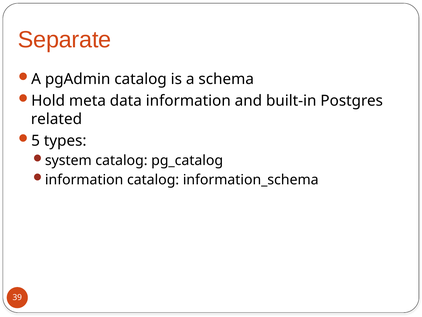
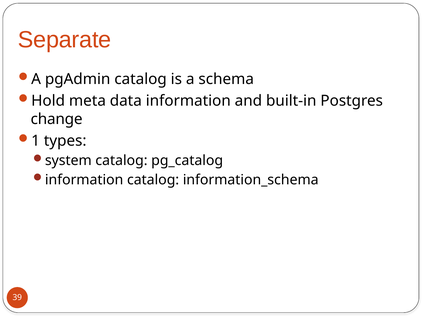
related: related -> change (57, 119)
5: 5 -> 1 (36, 141)
